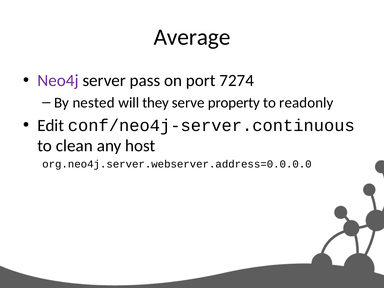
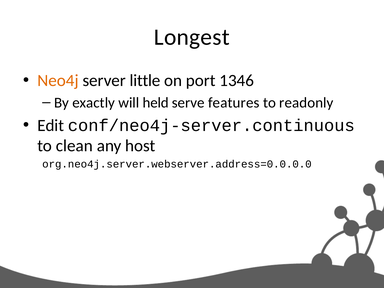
Average: Average -> Longest (192, 37)
Neo4j colour: purple -> orange (58, 81)
pass: pass -> little (145, 81)
7274: 7274 -> 1346 (237, 81)
nested: nested -> exactly (94, 103)
they: they -> held (156, 103)
property: property -> features (234, 103)
